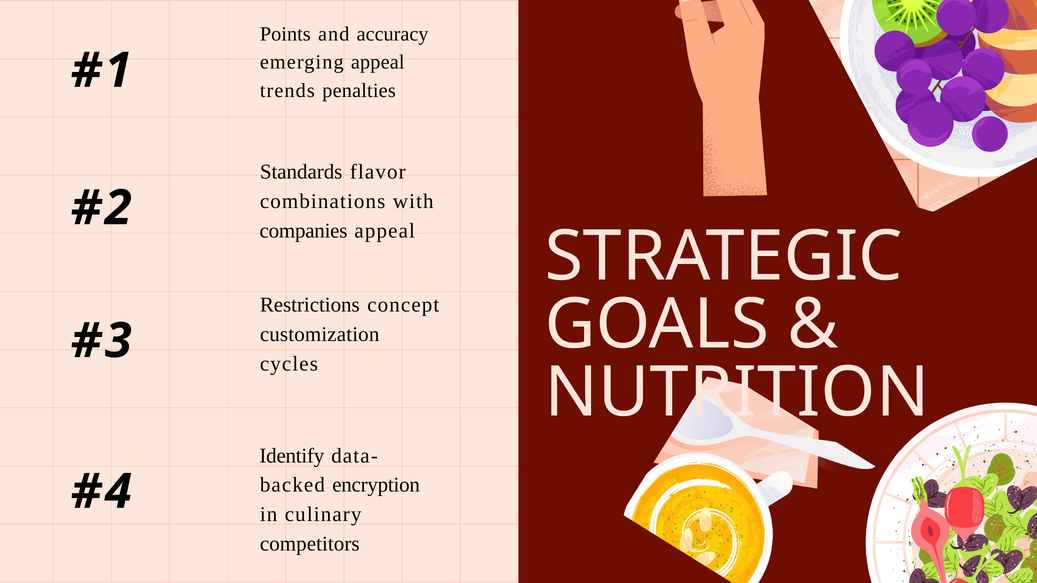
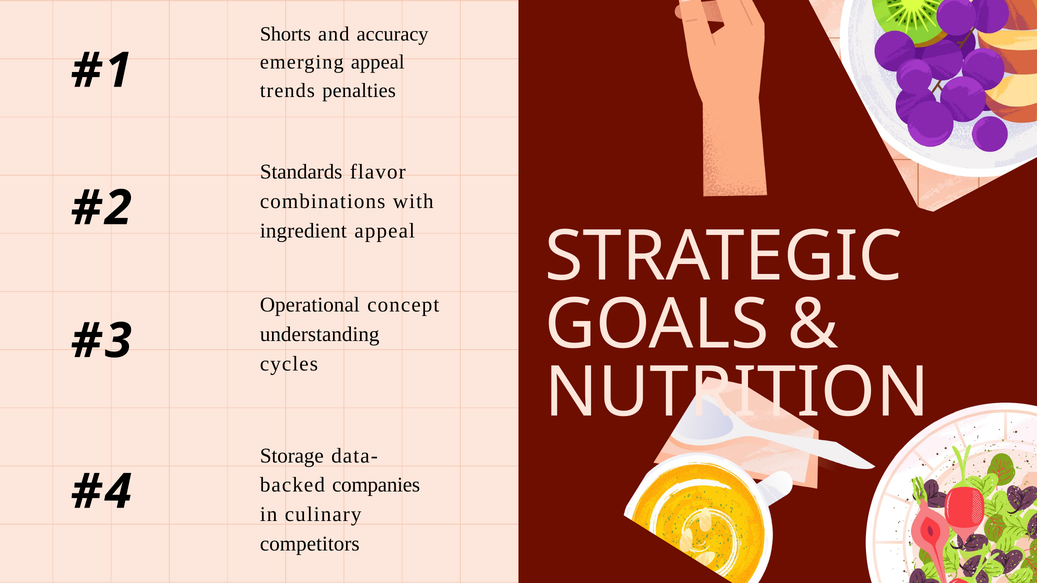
Points: Points -> Shorts (285, 34)
companies: companies -> ingredient (303, 231)
Restrictions: Restrictions -> Operational (310, 305)
customization: customization -> understanding (320, 334)
Identify: Identify -> Storage (292, 456)
encryption: encryption -> companies (376, 485)
